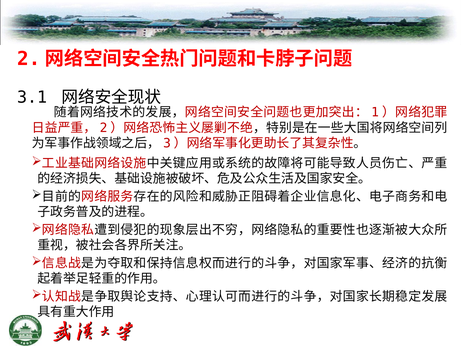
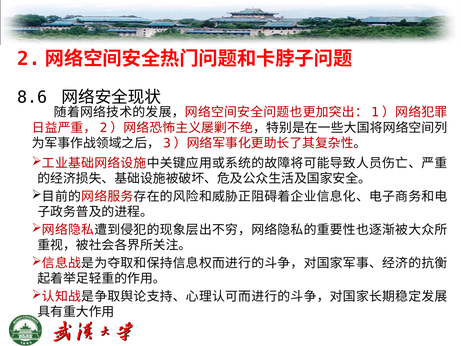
3.1: 3.1 -> 8.6 (32, 97)
